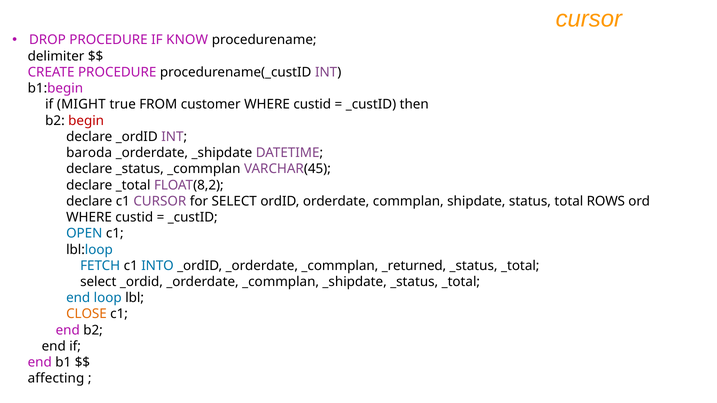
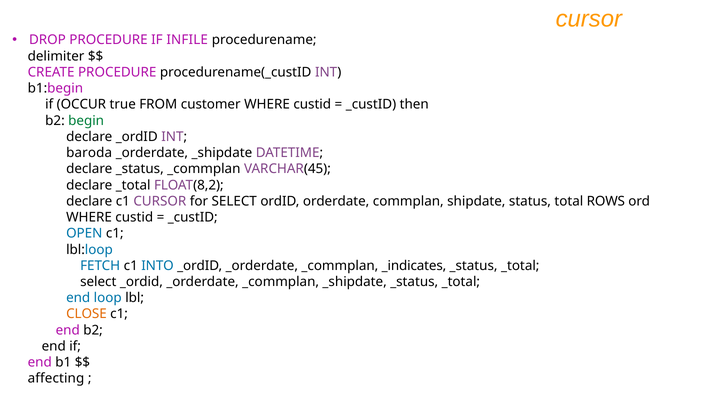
KNOW: KNOW -> INFILE (187, 40)
MIGHT: MIGHT -> OCCUR (81, 105)
begin colour: red -> green (86, 121)
_returned: _returned -> _indicates (414, 266)
